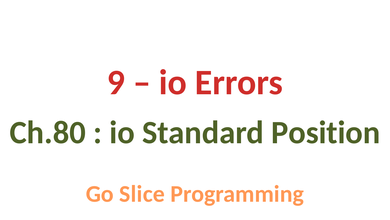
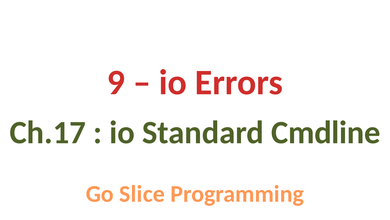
Ch.80: Ch.80 -> Ch.17 (48, 132)
Position: Position -> Cmdline (326, 132)
